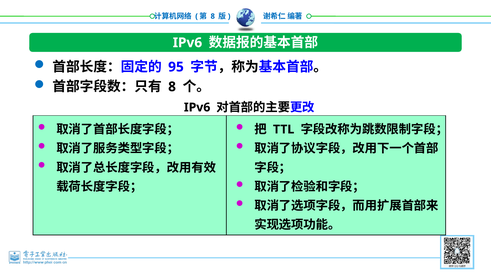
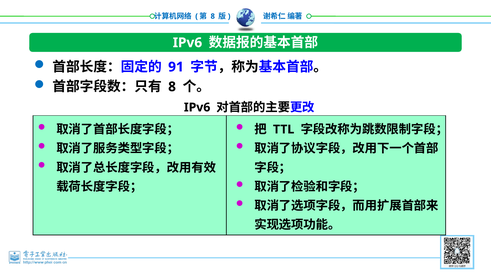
95: 95 -> 91 (176, 67)
